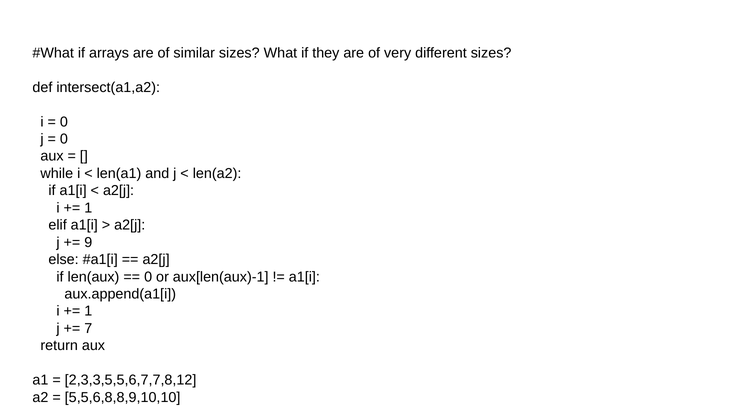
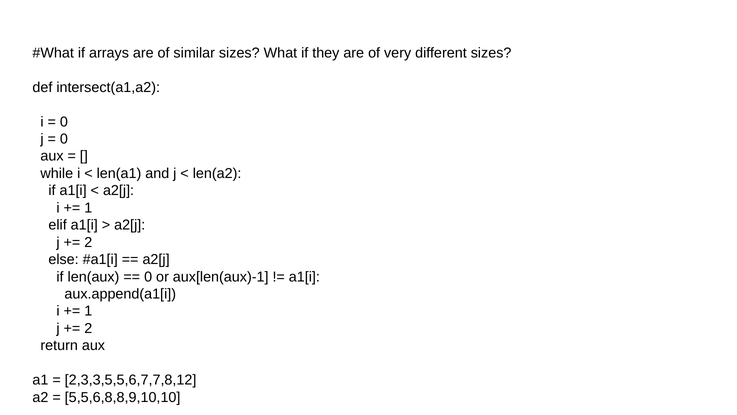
9: 9 -> 2 (88, 242)
7: 7 -> 2 (88, 328)
